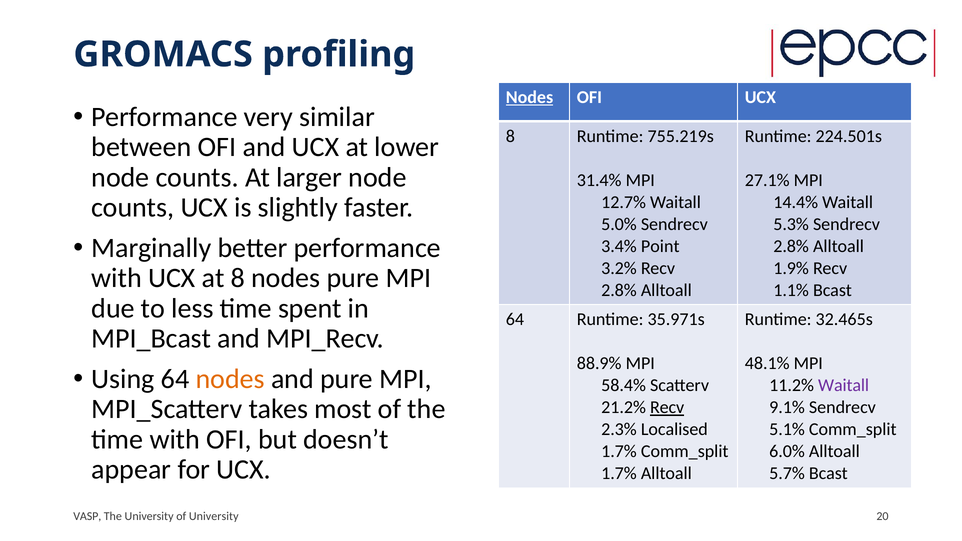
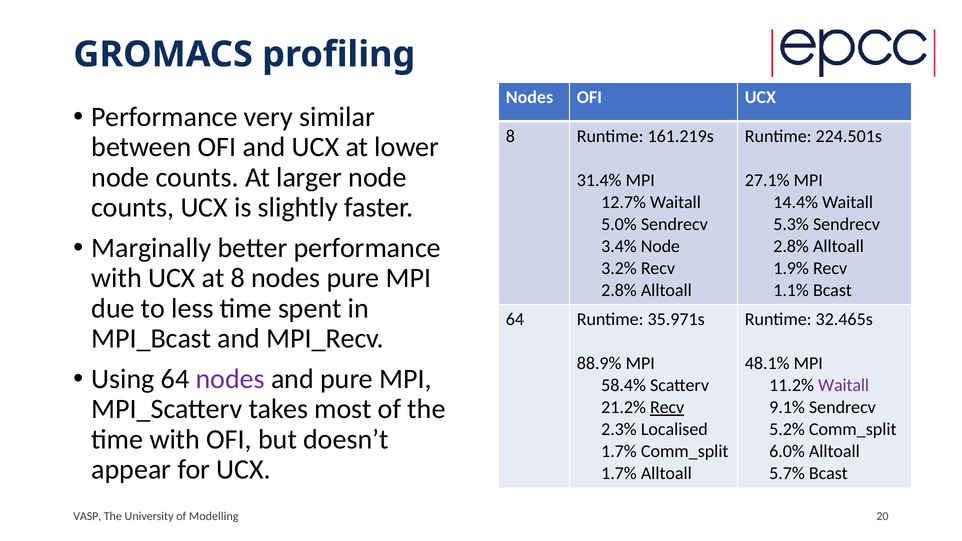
Nodes underline: present -> none (529, 97)
755.219s: 755.219s -> 161.219s (681, 136)
3.4% Point: Point -> Node (660, 246)
nodes colour: orange -> purple (230, 379)
5.1%: 5.1% -> 5.2% (787, 430)
of University: University -> Modelling (214, 517)
